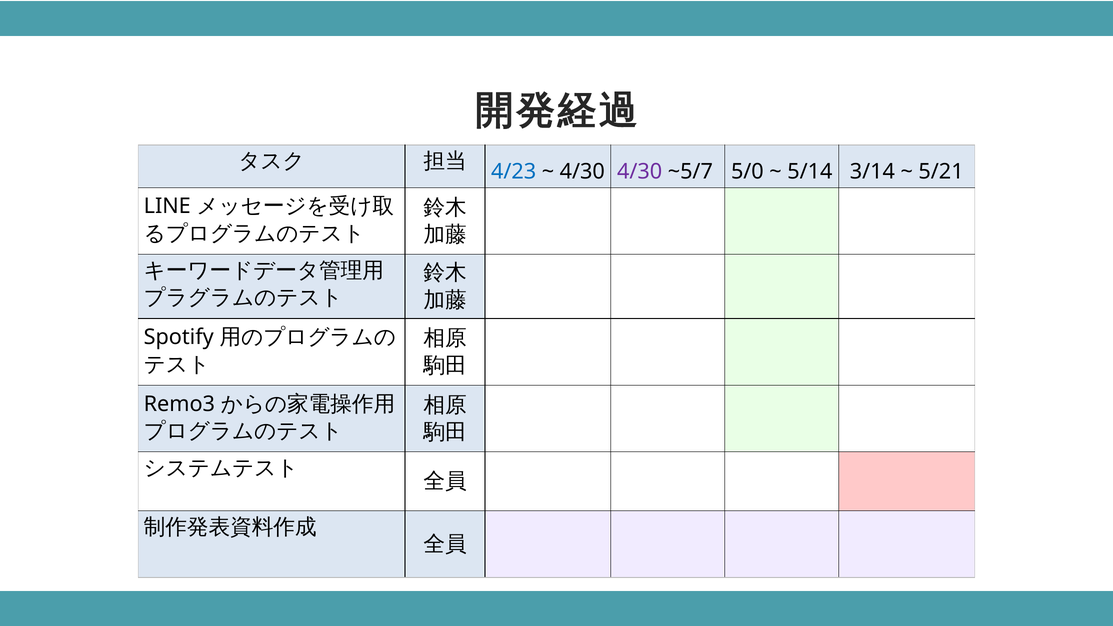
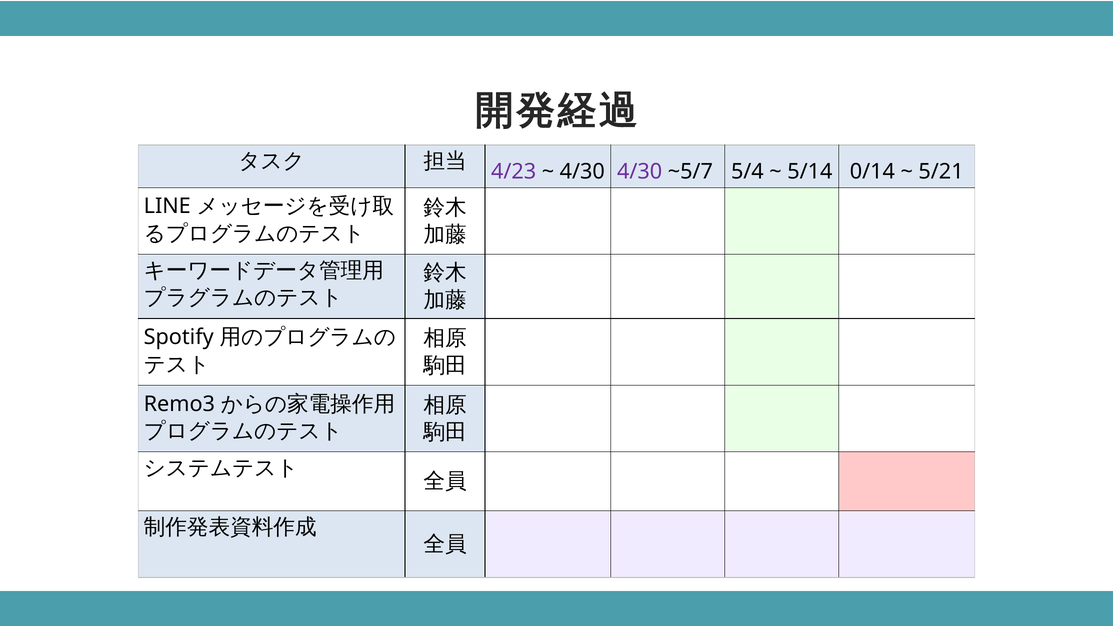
4/23 colour: blue -> purple (514, 171)
5/0: 5/0 -> 5/4 (747, 171)
3/14: 3/14 -> 0/14 (872, 171)
